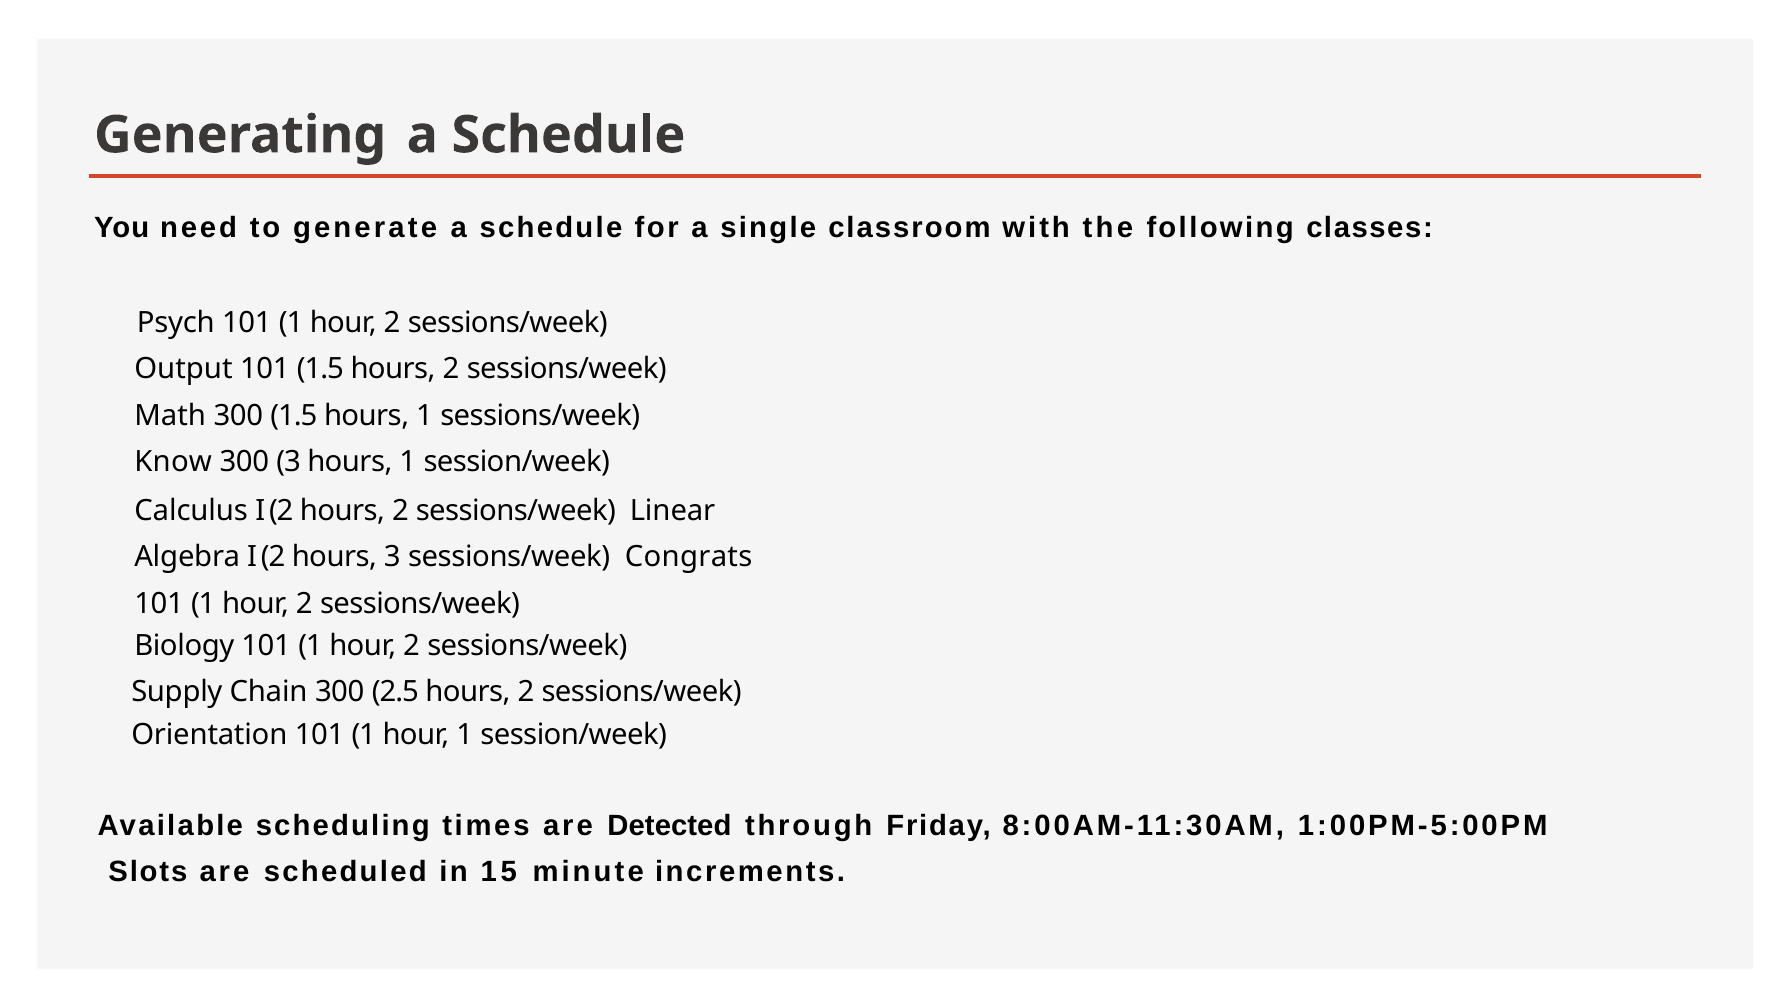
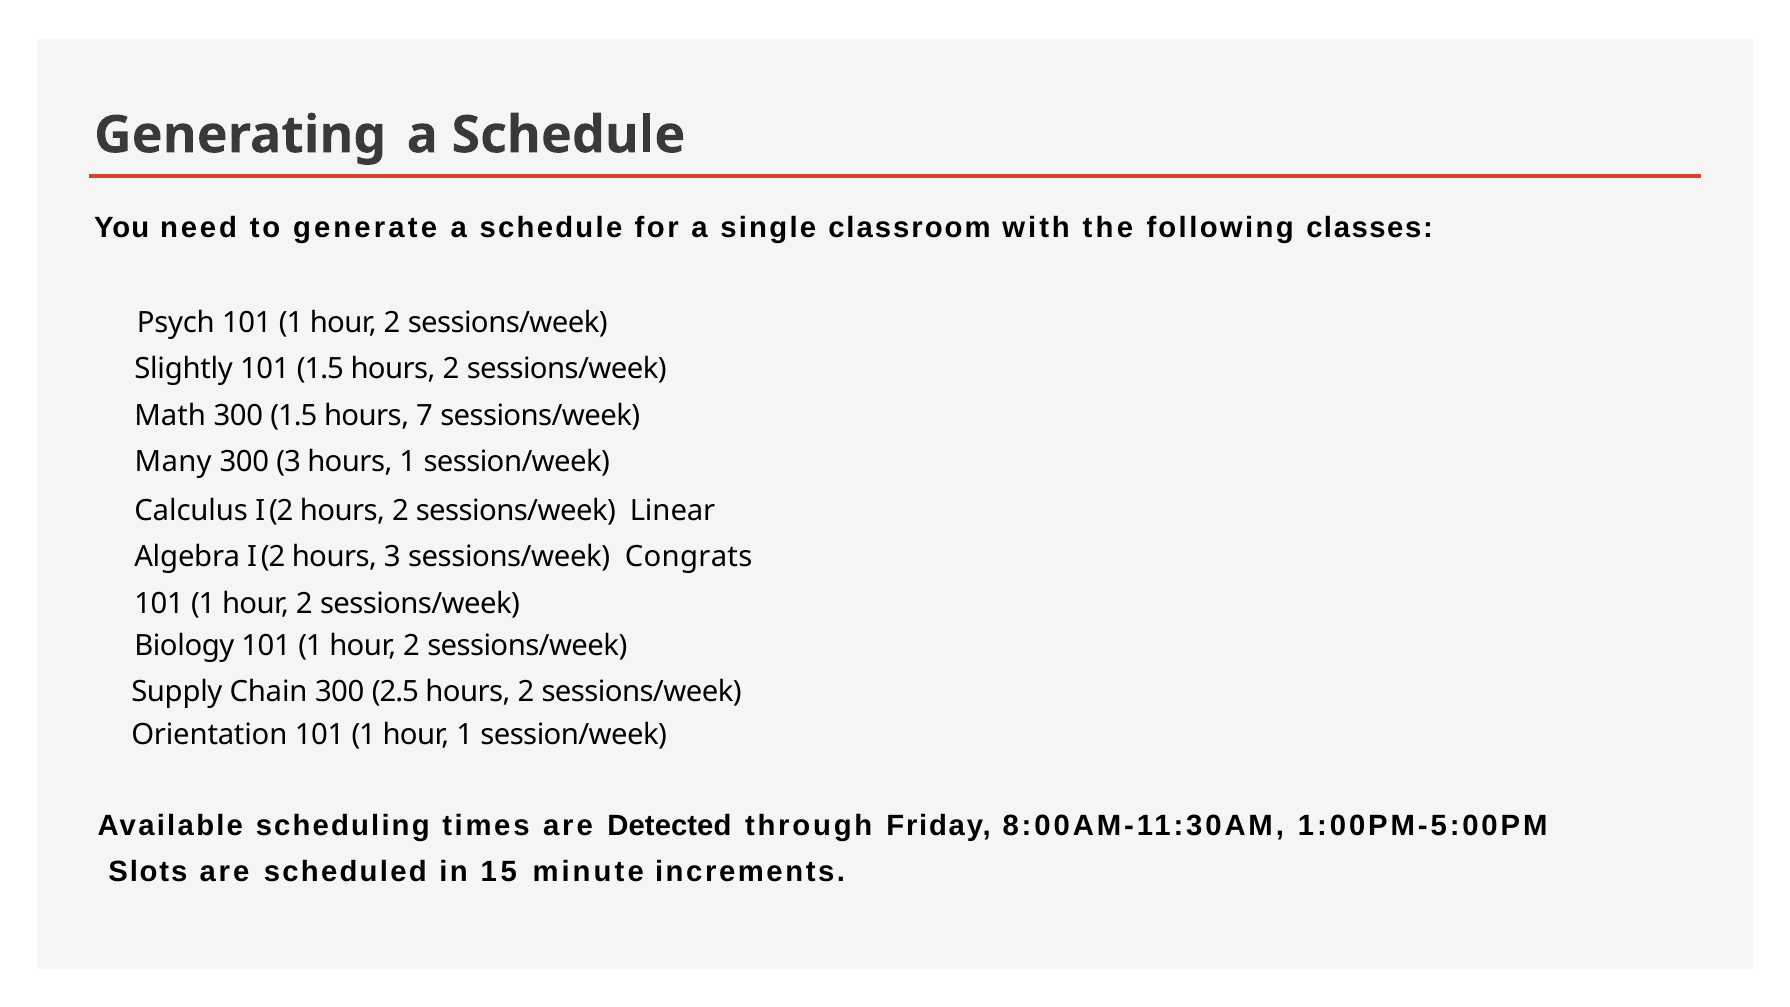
Output: Output -> Slightly (184, 369)
1.5 hours 1: 1 -> 7 (424, 415)
Know: Know -> Many (173, 462)
